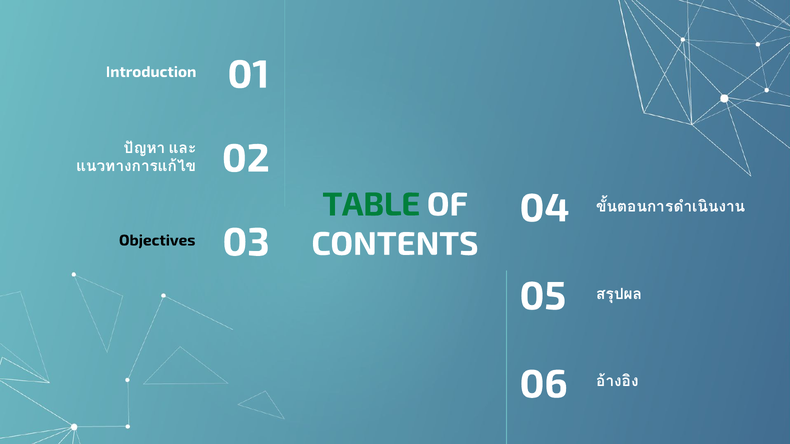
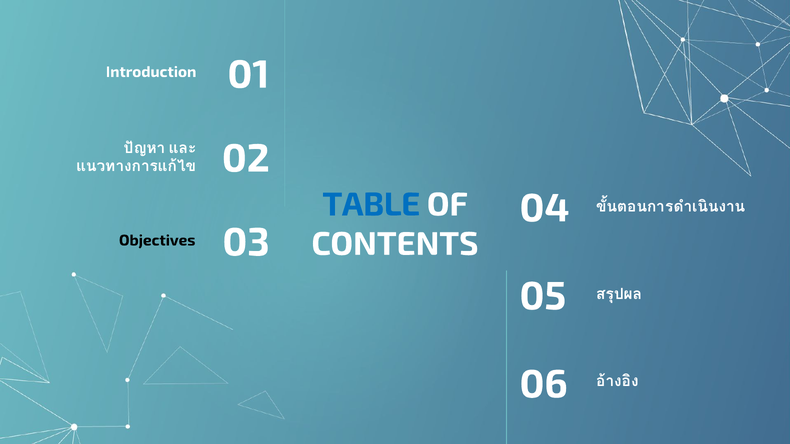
TABLE colour: green -> blue (371, 205)
